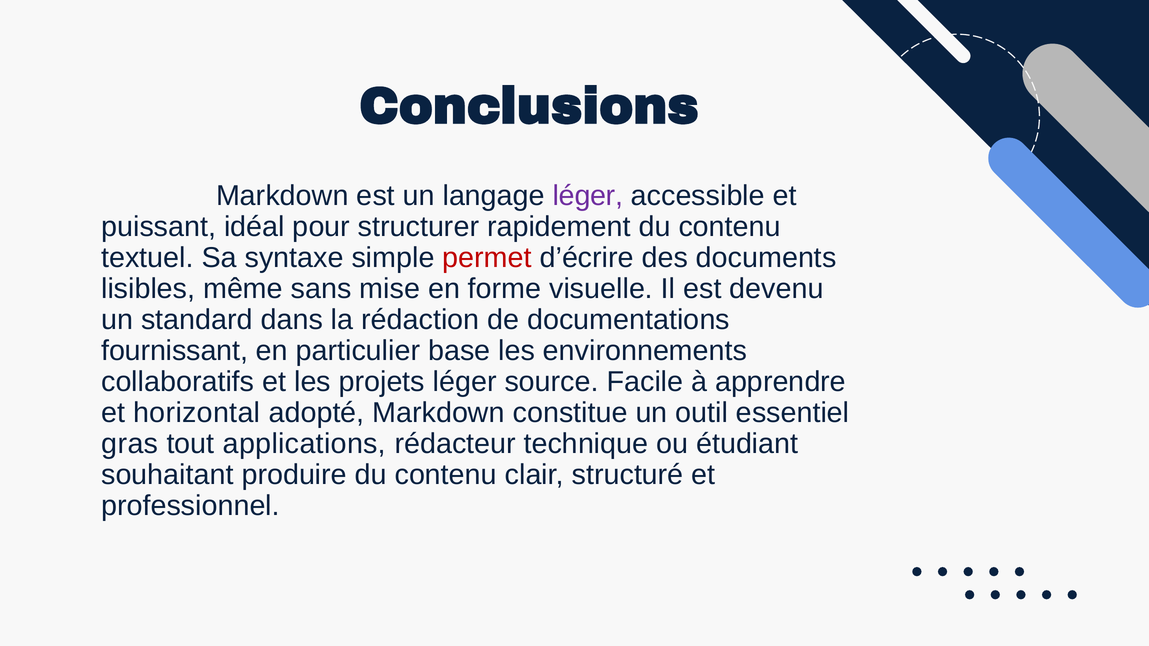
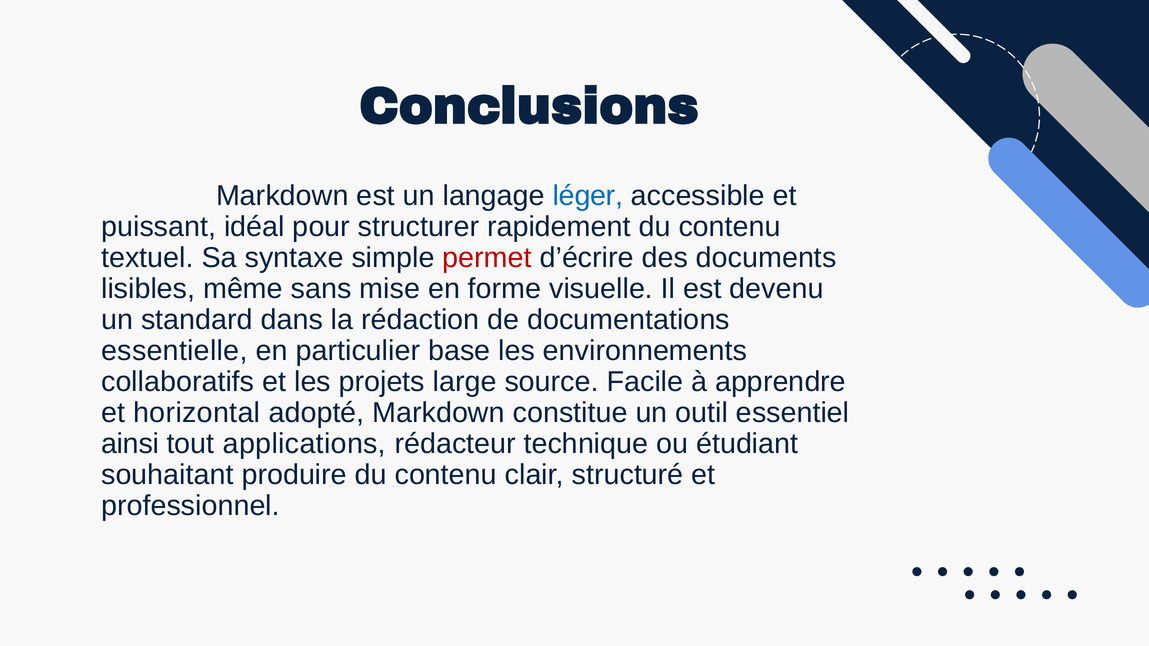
léger colour: purple -> blue (588, 196)
fournissant: fournissant -> essentielle (174, 351)
projets léger: léger -> large (465, 382)
gras: gras -> ainsi (130, 444)
